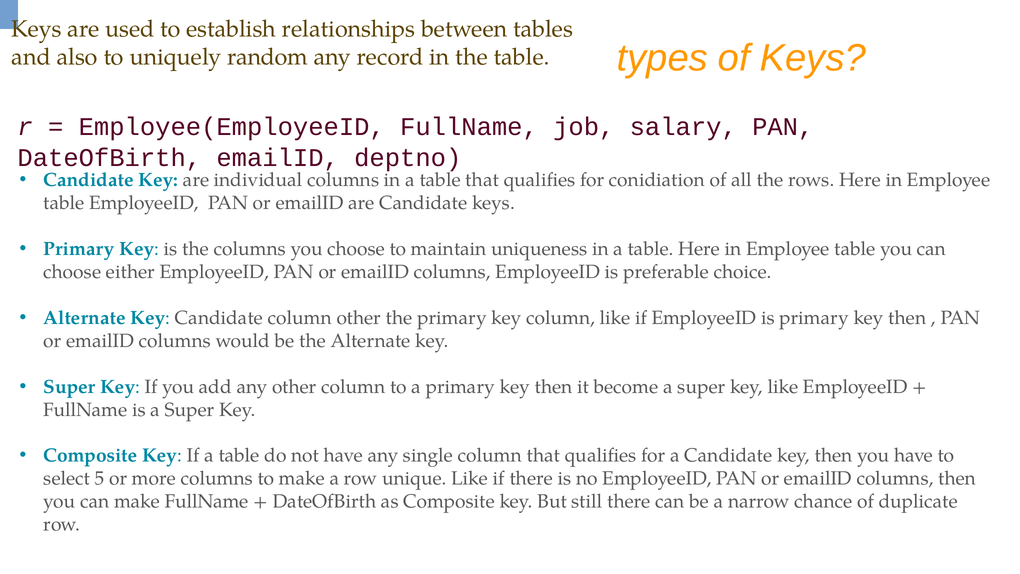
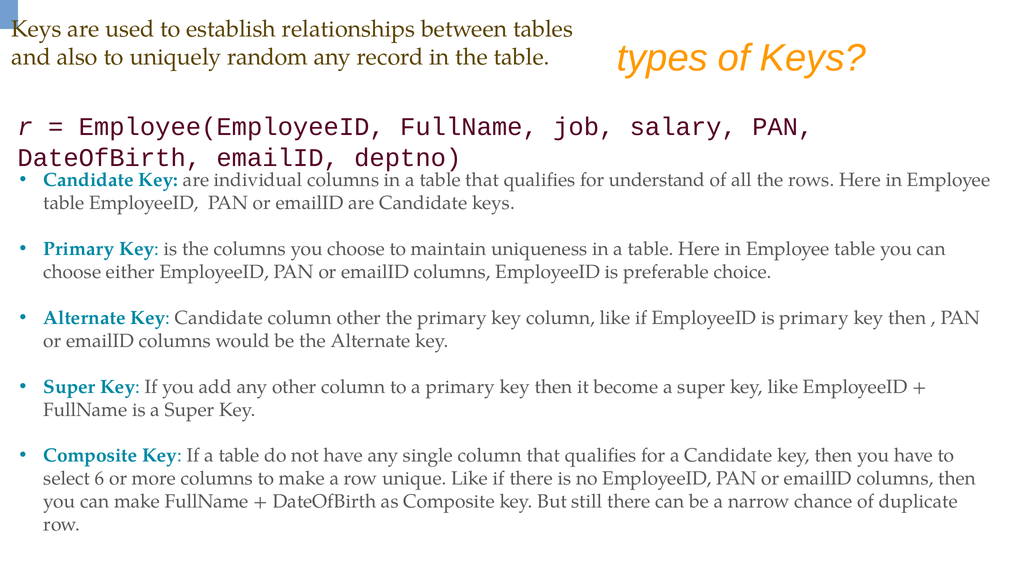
conidiation: conidiation -> understand (657, 180)
5: 5 -> 6 (100, 478)
